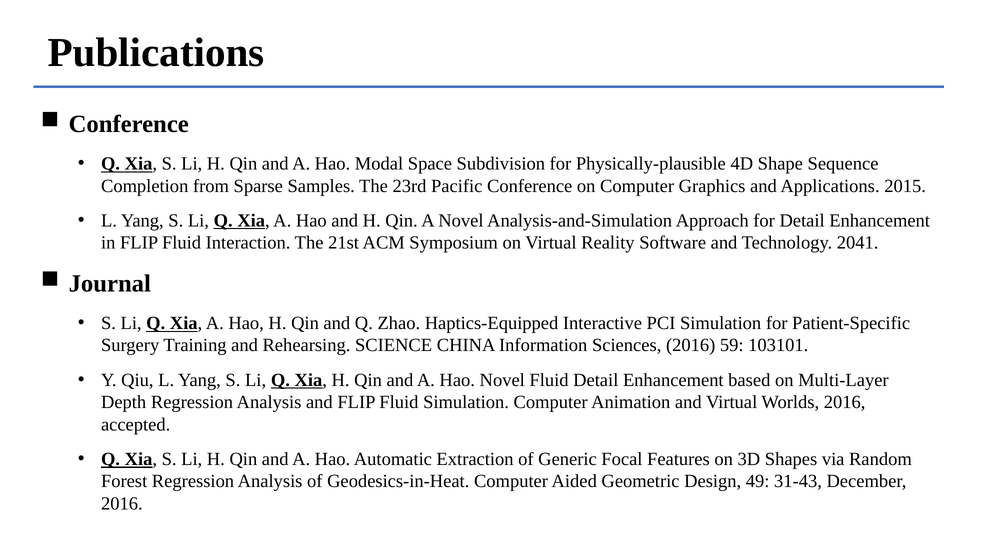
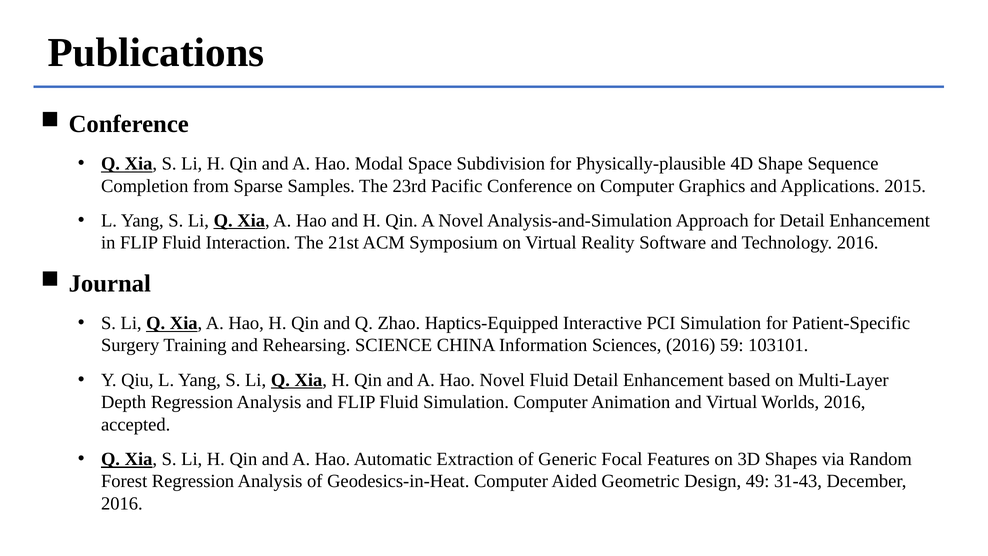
Technology 2041: 2041 -> 2016 (858, 243)
